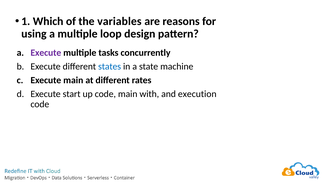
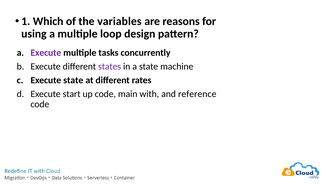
states colour: blue -> purple (110, 67)
Execute main: main -> state (73, 80)
execution: execution -> reference (197, 94)
